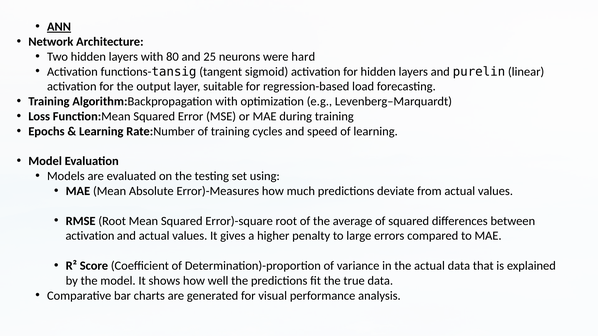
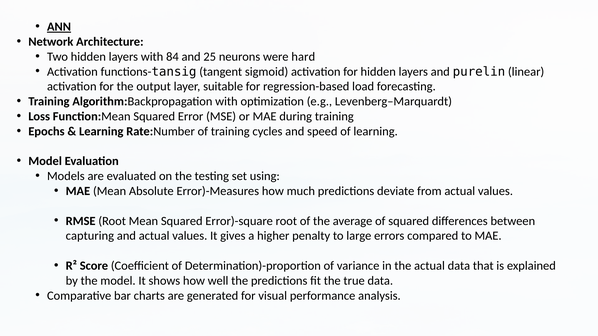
80: 80 -> 84 (172, 57)
activation: activation -> capturing (90, 236)
